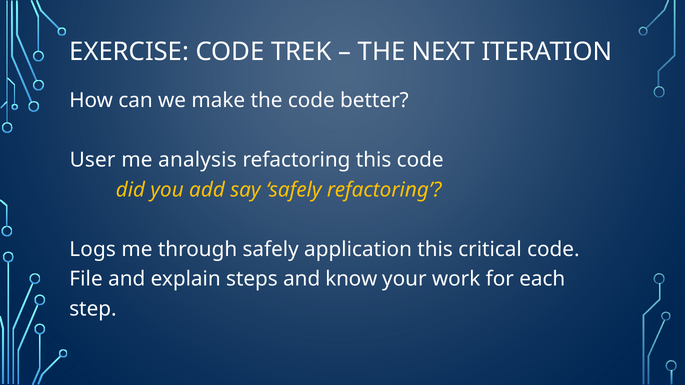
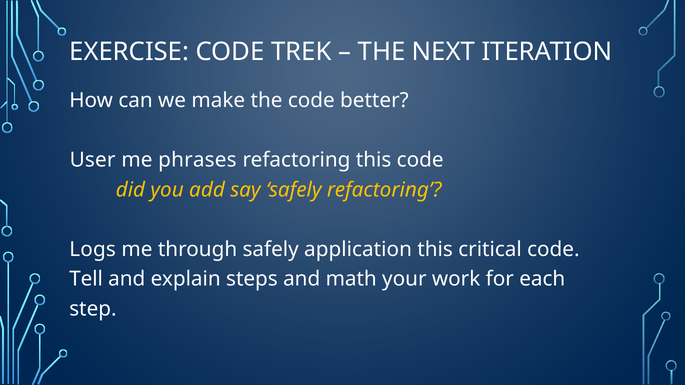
analysis: analysis -> phrases (197, 160)
File: File -> Tell (86, 279)
know: know -> math (351, 279)
